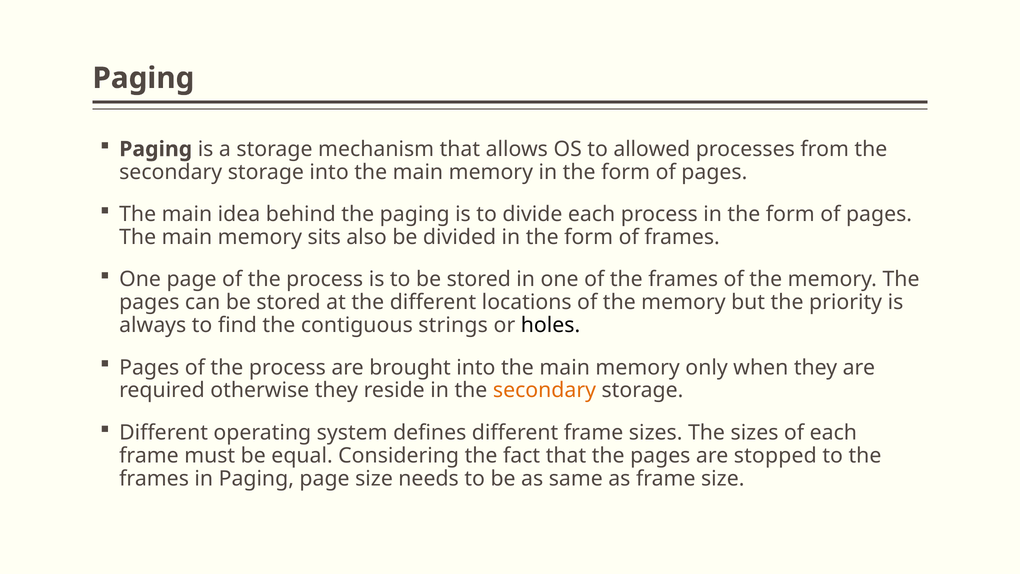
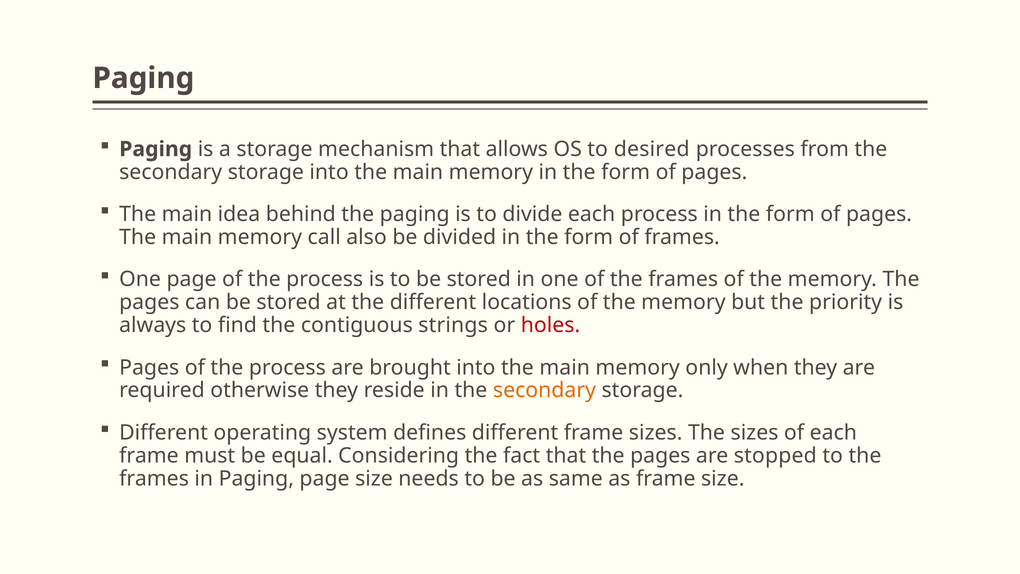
allowed: allowed -> desired (652, 149)
sits: sits -> call (324, 237)
holes colour: black -> red (551, 325)
